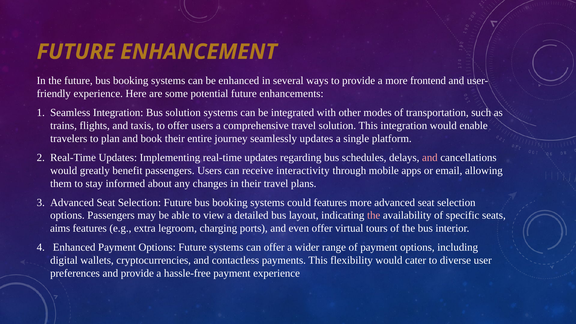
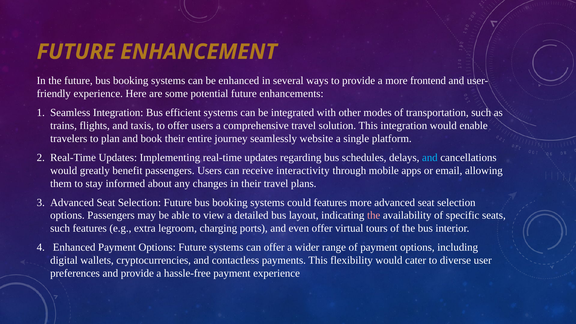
Bus solution: solution -> efficient (183, 113)
seamlessly updates: updates -> website (316, 139)
and colour: pink -> light blue (430, 158)
aims: aims -> such (60, 228)
